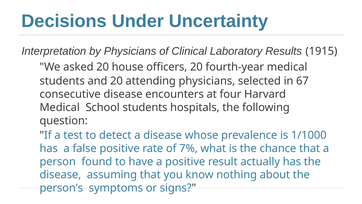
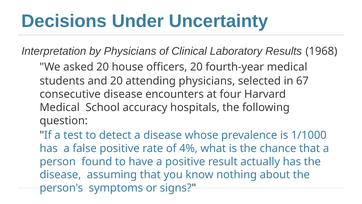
1915: 1915 -> 1968 (321, 51)
School students: students -> accuracy (145, 107)
7%: 7% -> 4% (188, 148)
